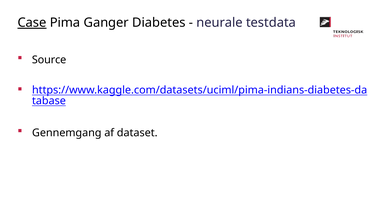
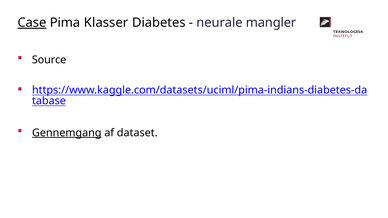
Ganger: Ganger -> Klasser (106, 23)
testdata: testdata -> mangler (271, 23)
Gennemgang underline: none -> present (67, 133)
